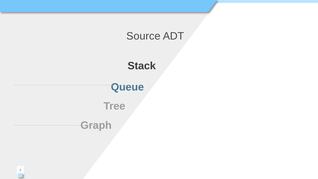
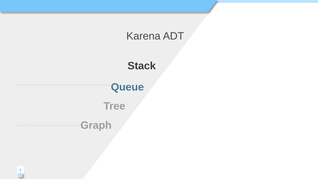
Source: Source -> Karena (143, 36)
